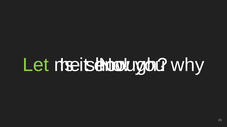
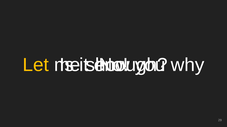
Let colour: light green -> yellow (36, 65)
